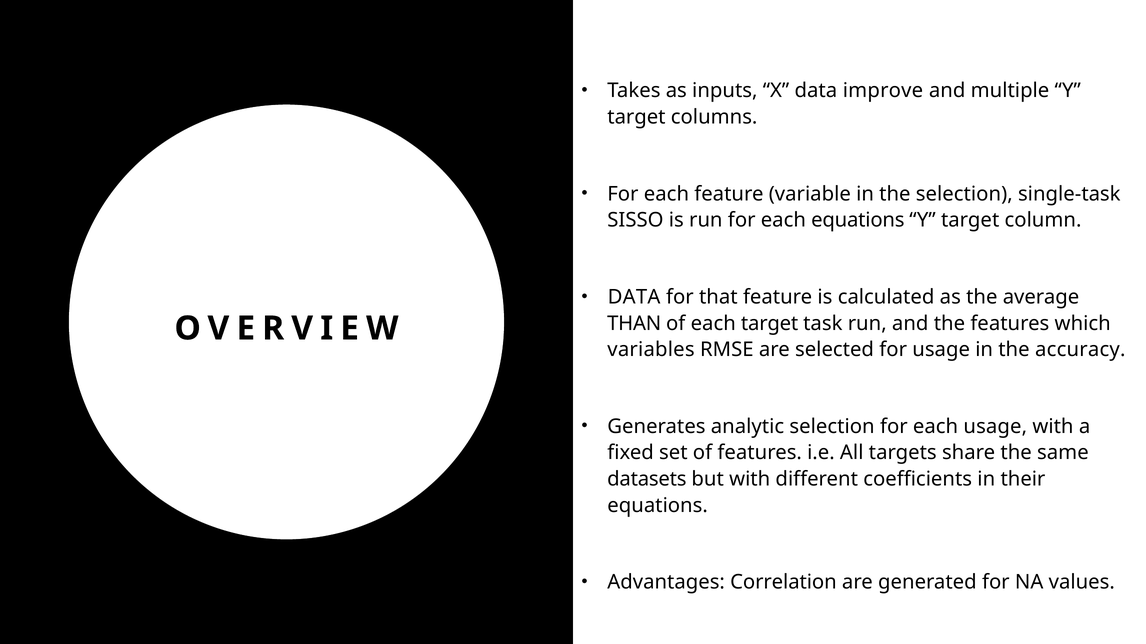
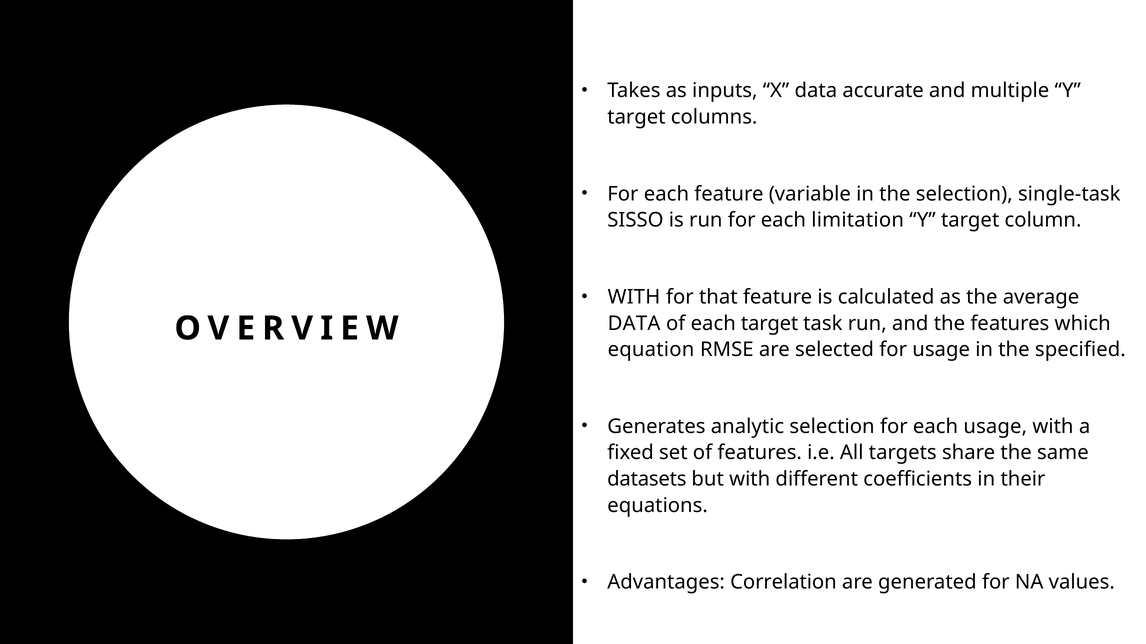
improve: improve -> accurate (883, 91)
each equations: equations -> limitation (858, 220)
DATA: DATA -> WITH (634, 297)
THAN: THAN -> DATA (634, 324)
variables: variables -> equation (651, 350)
accuracy: accuracy -> specified (1080, 350)
